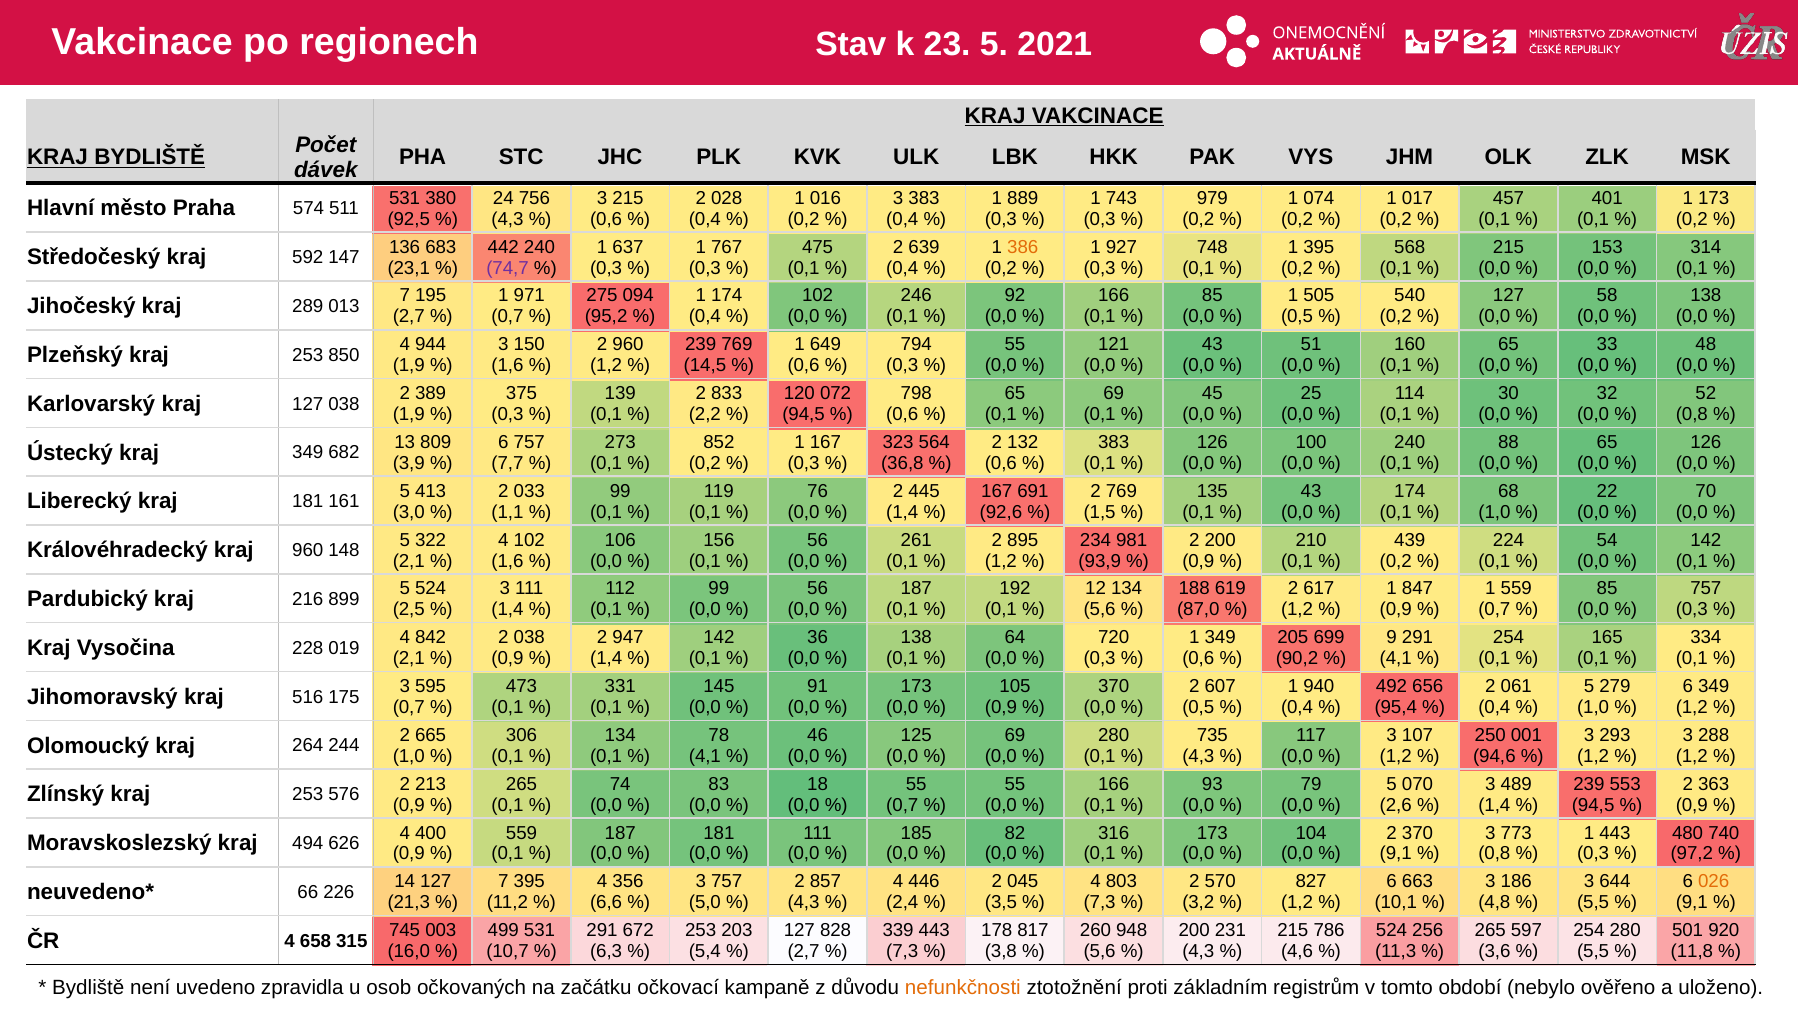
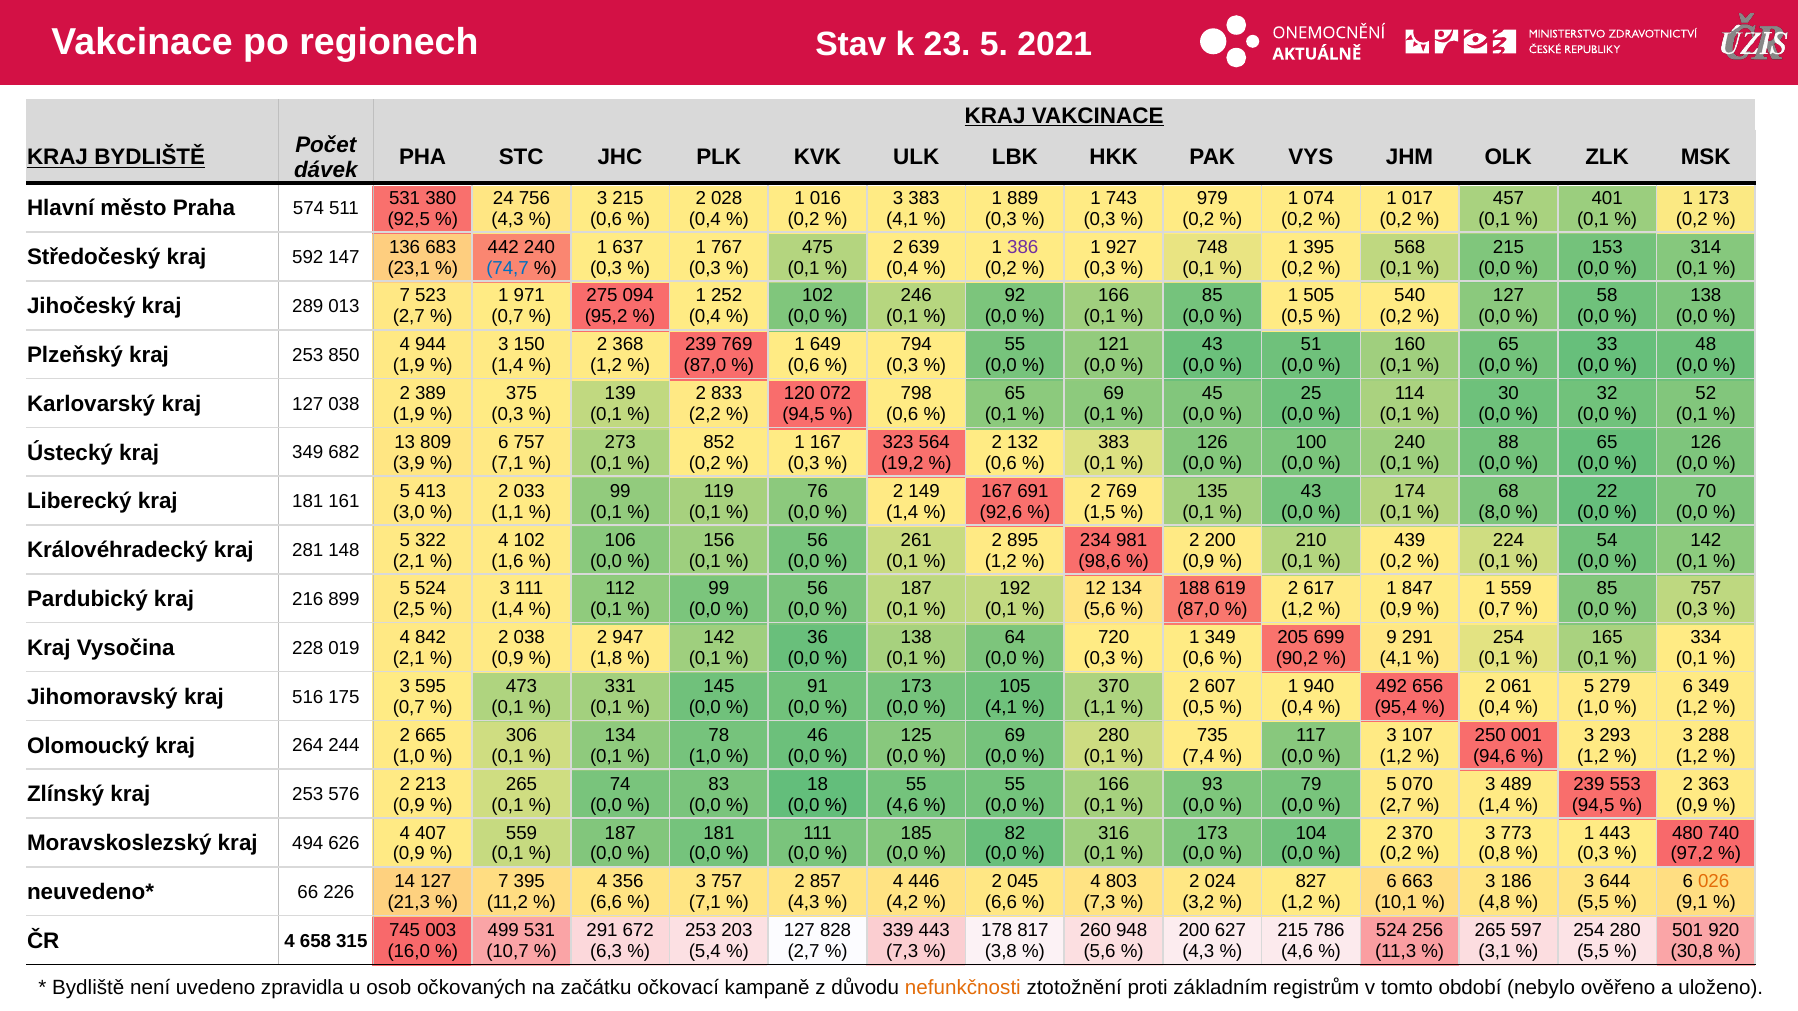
0,4: 0,4 -> 4,1 (902, 219)
386 colour: orange -> purple (1023, 247)
74,7 colour: purple -> blue (508, 268)
195: 195 -> 523 (431, 296)
1 174: 174 -> 252 (727, 296)
2 960: 960 -> 368 (628, 345)
1,6: 1,6 -> 1,4 (507, 366)
14,5: 14,5 -> 87,0 (705, 366)
0,8: 0,8 -> 0,1 (1692, 415)
7,7: 7,7 -> 7,1 (507, 463)
36,8: 36,8 -> 19,2 (902, 463)
445: 445 -> 149 (924, 491)
1,0: 1,0 -> 8,0 (1494, 512)
kraj 960: 960 -> 281 (308, 551)
93,9: 93,9 -> 98,6 (1100, 561)
1,4: 1,4 -> 1,8 (606, 659)
0,9: 0,9 -> 4,1 (1001, 708)
0,0: 0,0 -> 1,1 (1100, 708)
4,1: 4,1 -> 1,0 (705, 756)
4,3: 4,3 -> 7,4 (1198, 756)
0,7: 0,7 -> 4,6 (902, 805)
2,6: 2,6 -> 2,7 (1396, 805)
400: 400 -> 407 (431, 833)
9,1: 9,1 -> 0,2 (1396, 854)
570: 570 -> 024 (1220, 882)
5,0: 5,0 -> 7,1 (705, 903)
2,4: 2,4 -> 4,2 (902, 903)
3,5: 3,5 -> 6,6 (1001, 903)
231: 231 -> 627 (1230, 931)
3,6: 3,6 -> 3,1 (1494, 952)
11,8: 11,8 -> 30,8 (1692, 952)
